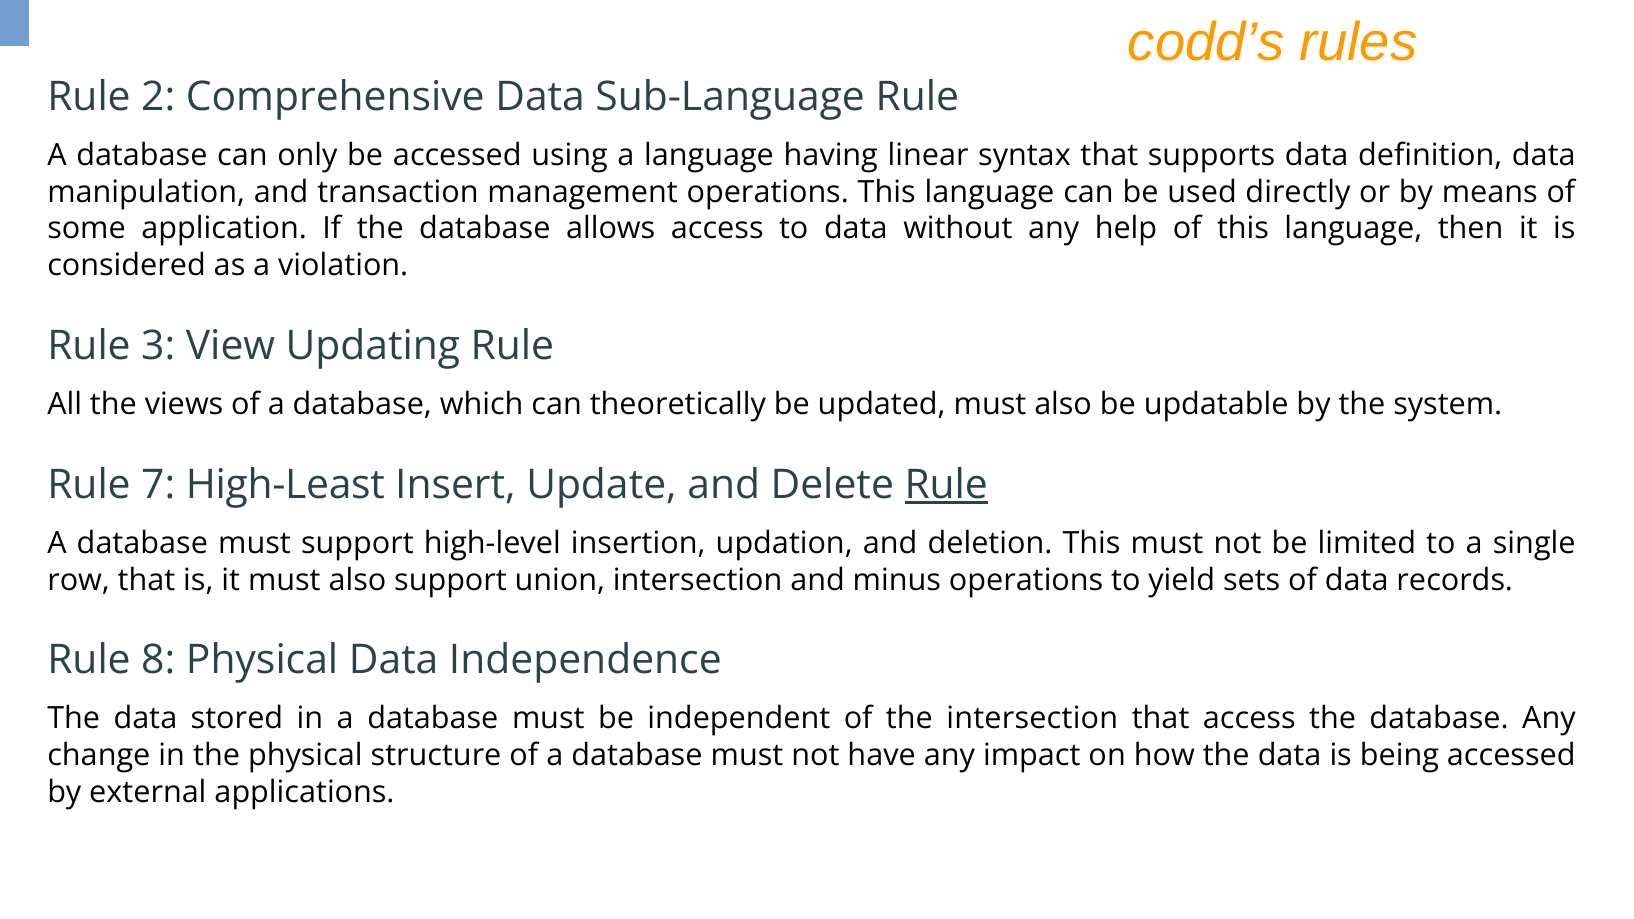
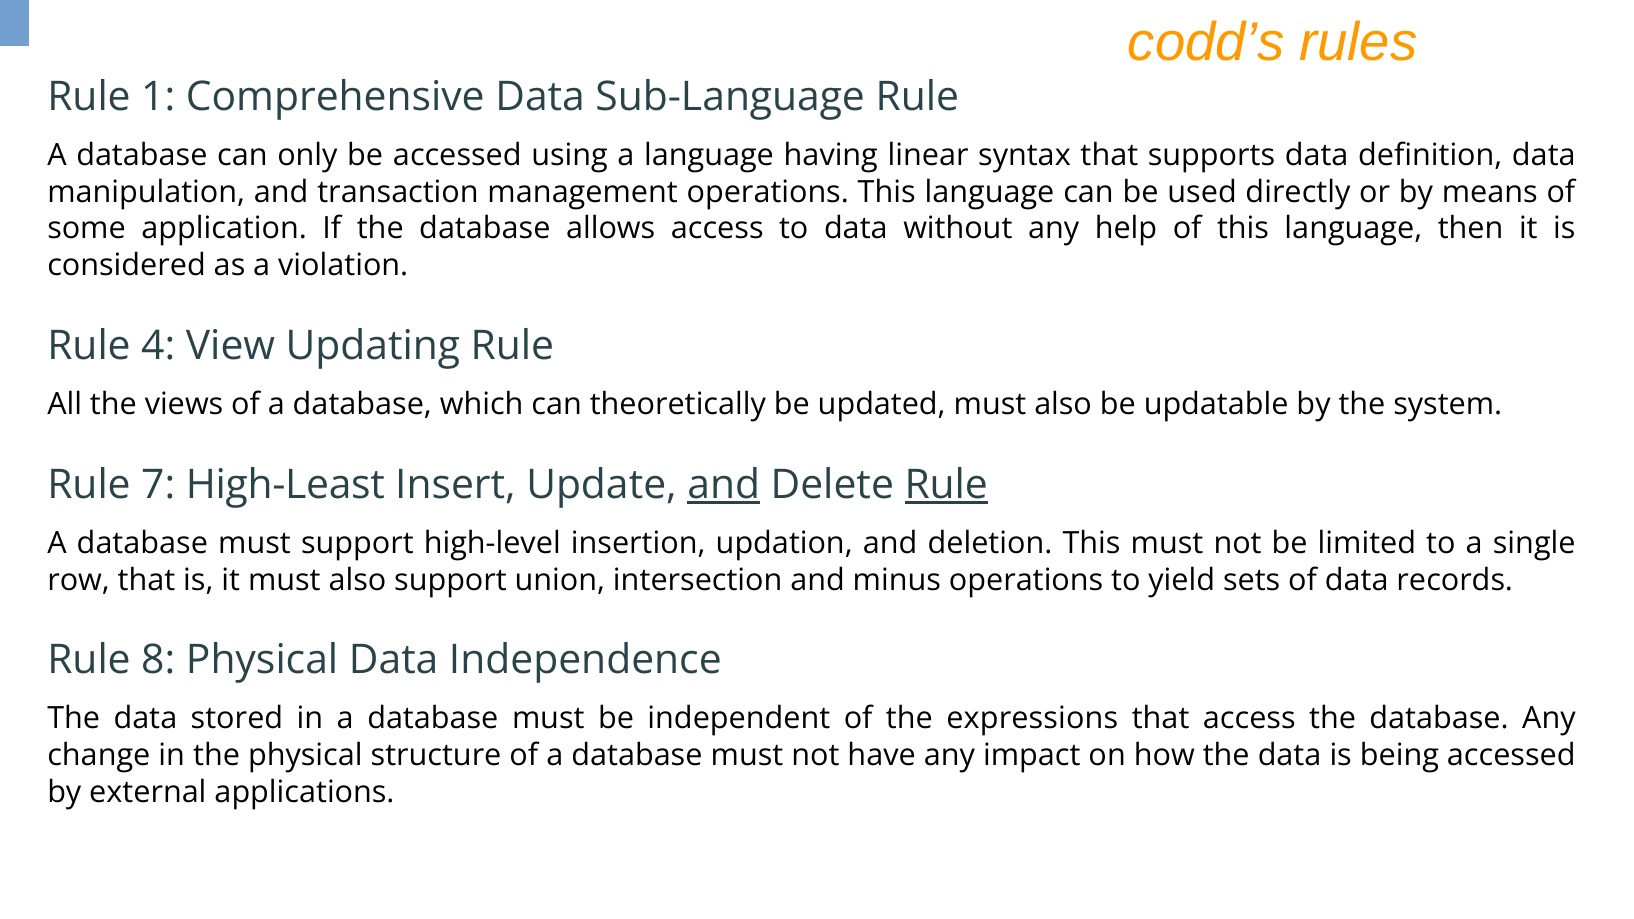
2: 2 -> 1 (158, 97)
3: 3 -> 4 (158, 346)
and underline: none -> present (724, 485)
the intersection: intersection -> expressions (1032, 719)
